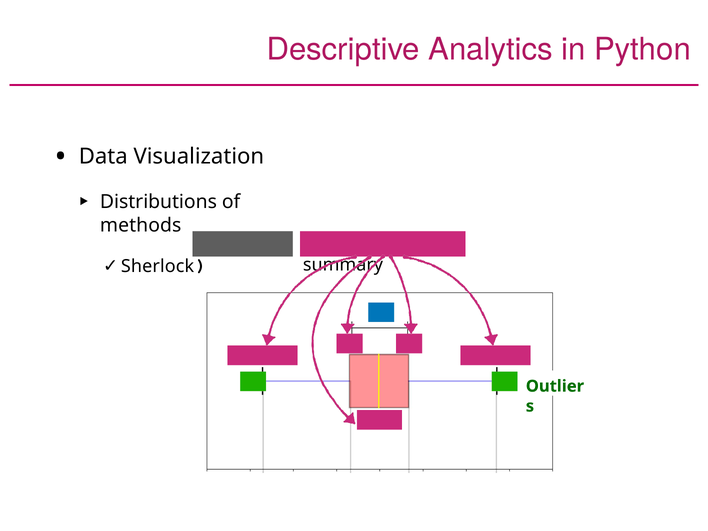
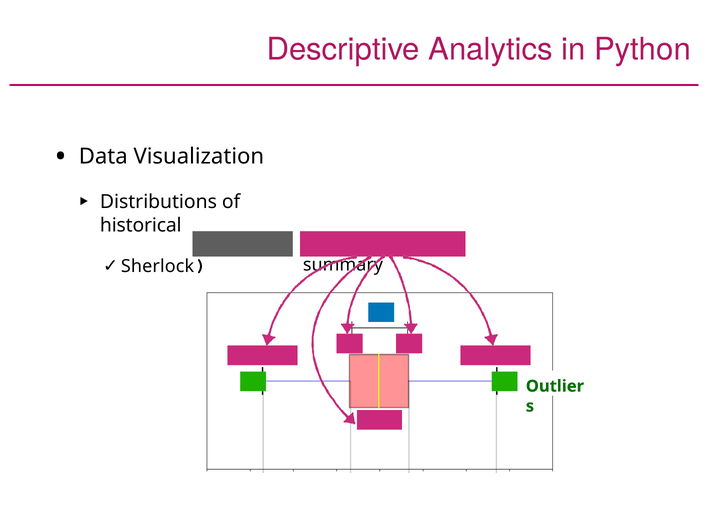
methods: methods -> historical (141, 225)
